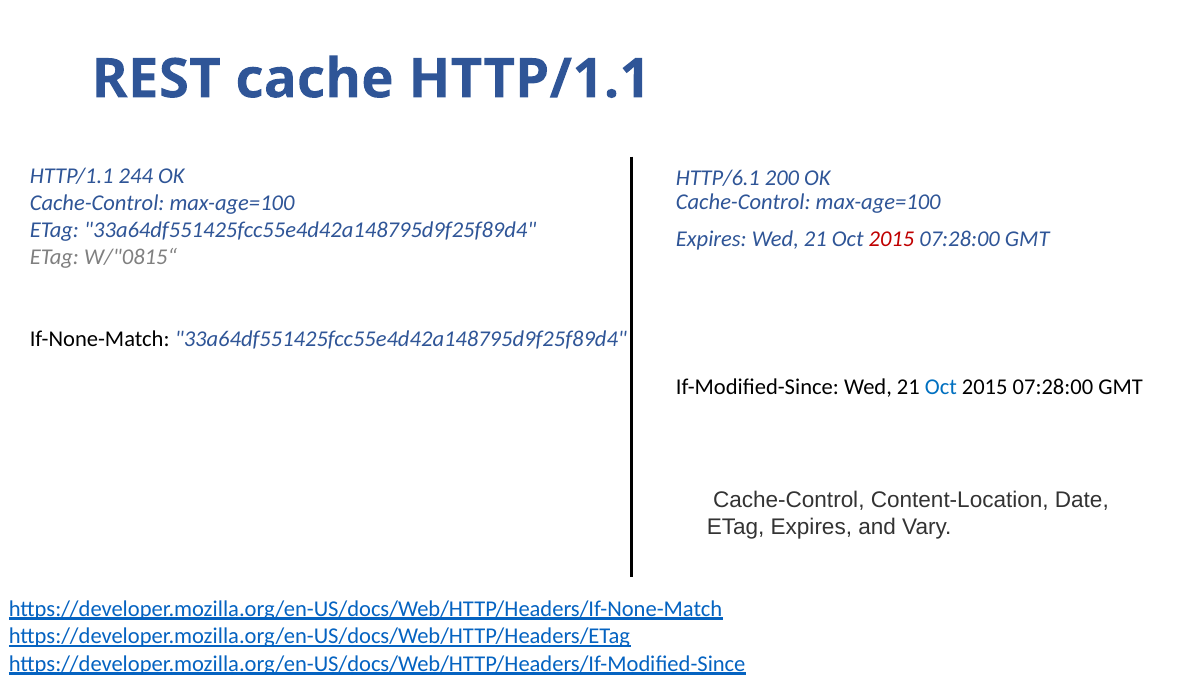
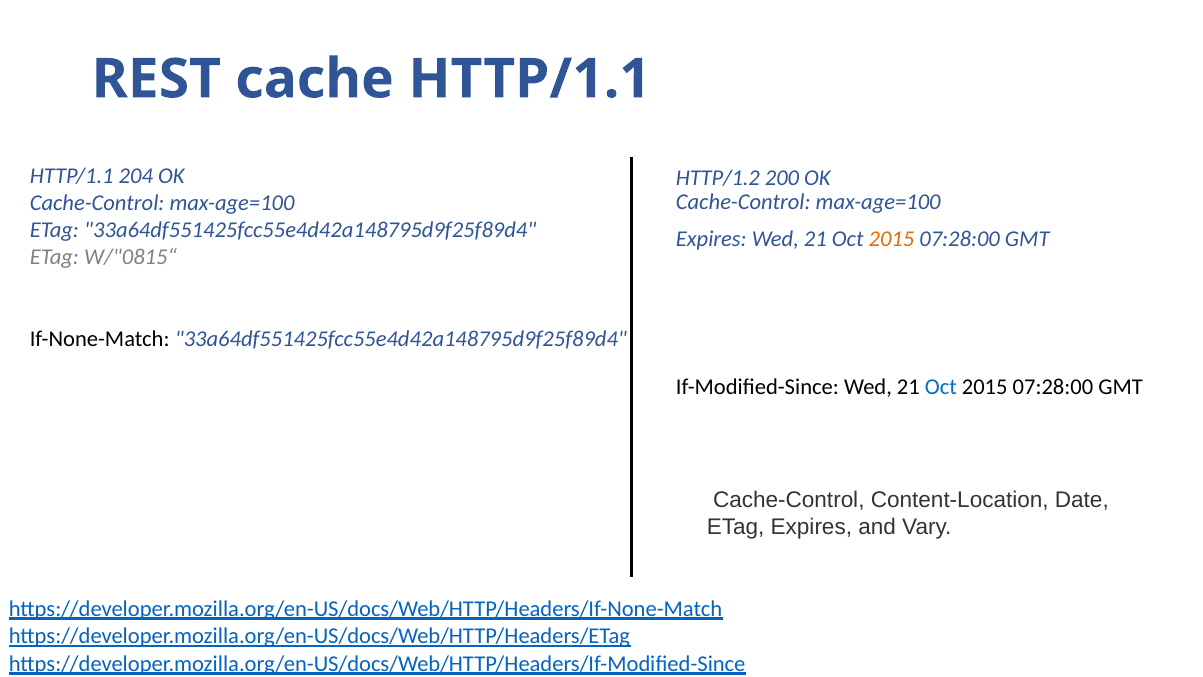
244: 244 -> 204 (136, 176)
HTTP/6.1: HTTP/6.1 -> HTTP/1.2 (718, 178)
2015 colour: red -> orange (891, 239)
